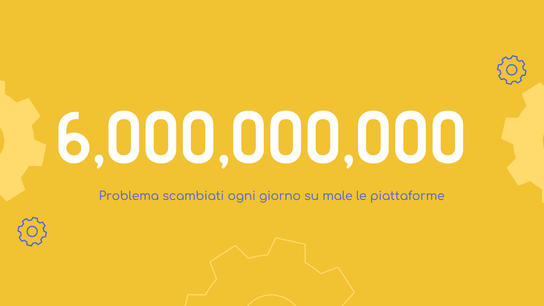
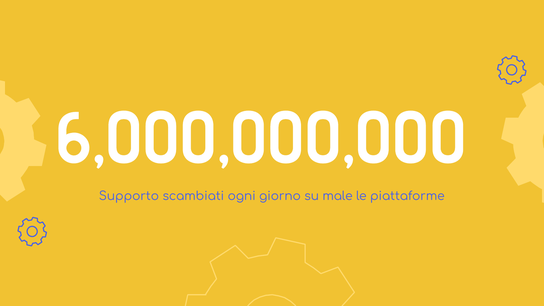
Problema: Problema -> Supporto (129, 196)
